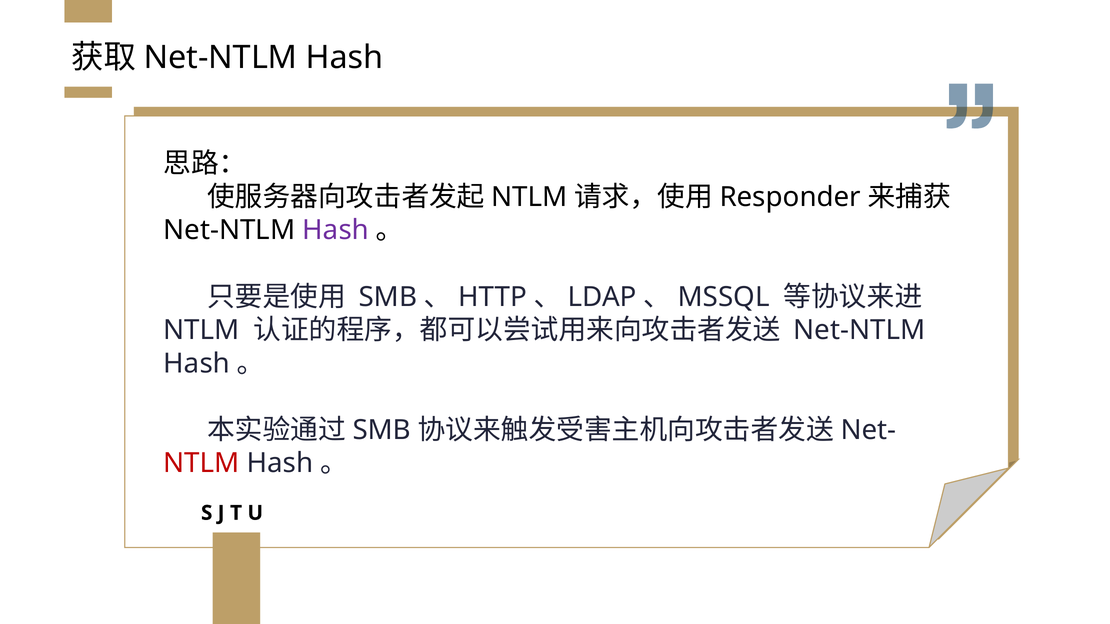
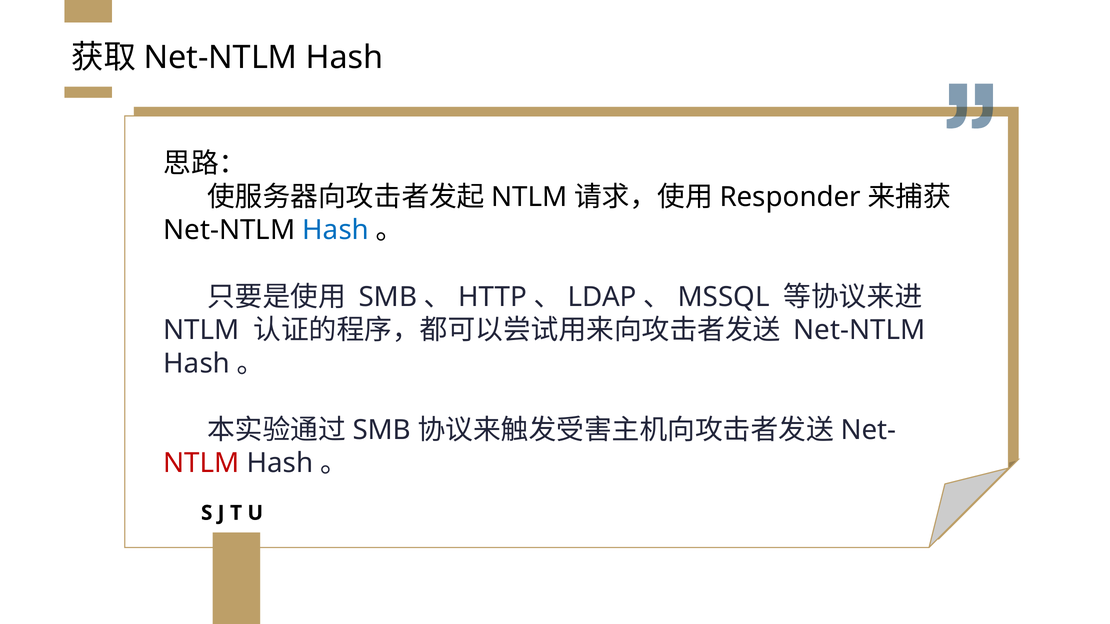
Hash colour: purple -> blue (336, 230)
